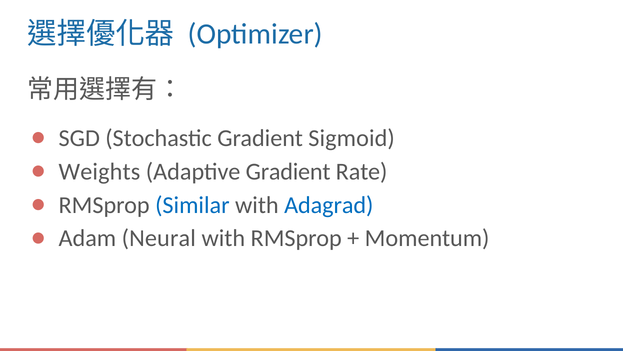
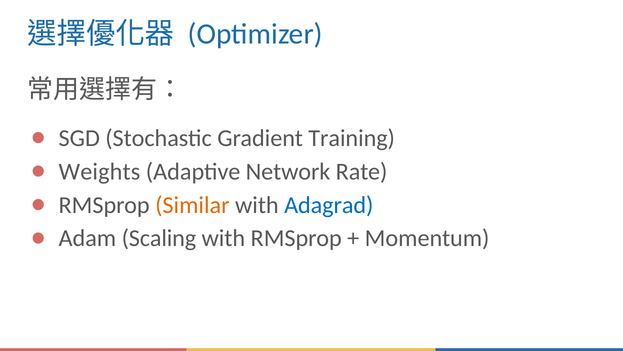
Sigmoid: Sigmoid -> Training (352, 138)
Adaptive Gradient: Gradient -> Network (288, 171)
Similar colour: blue -> orange (192, 205)
Neural: Neural -> Scaling (159, 238)
